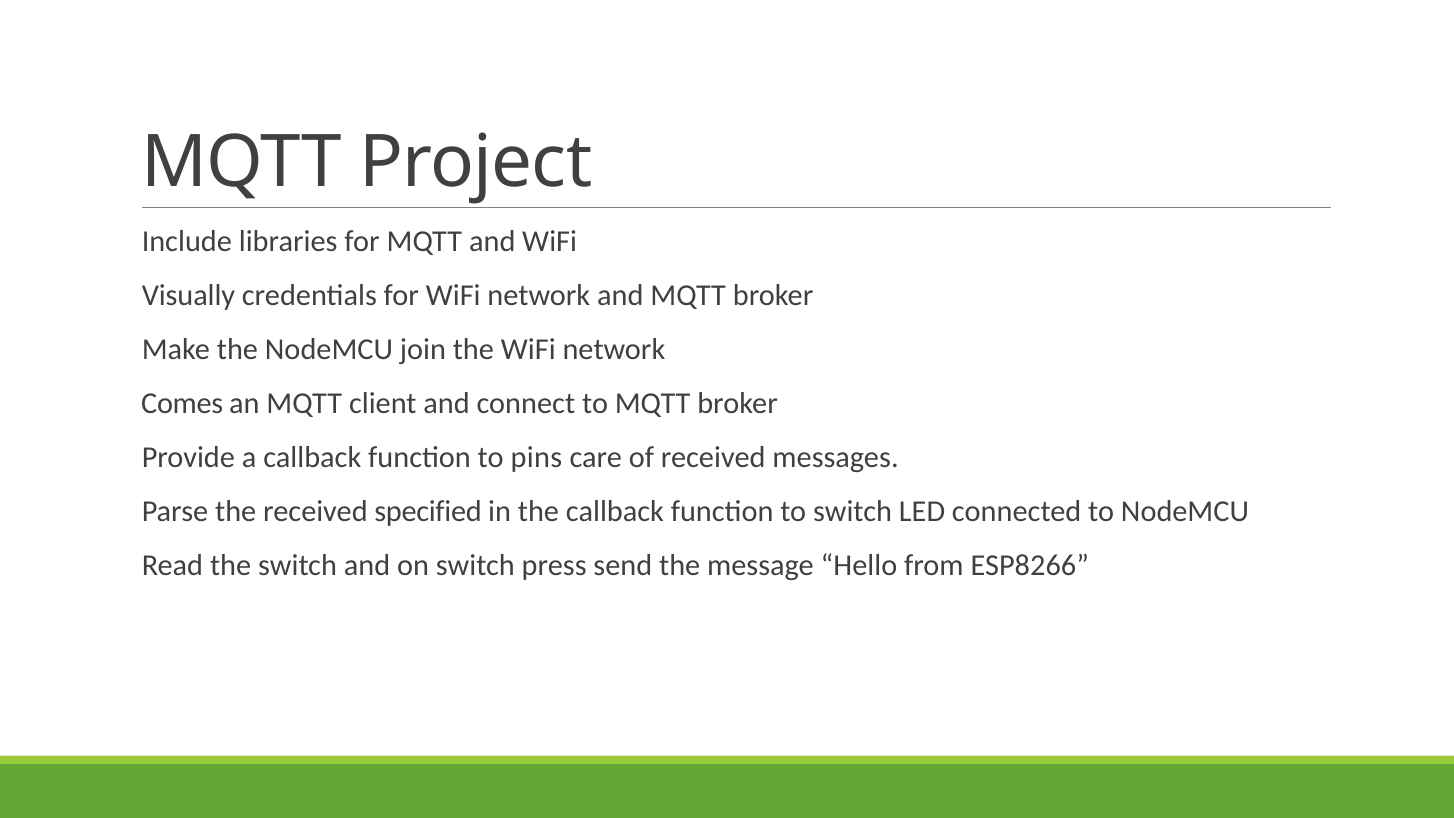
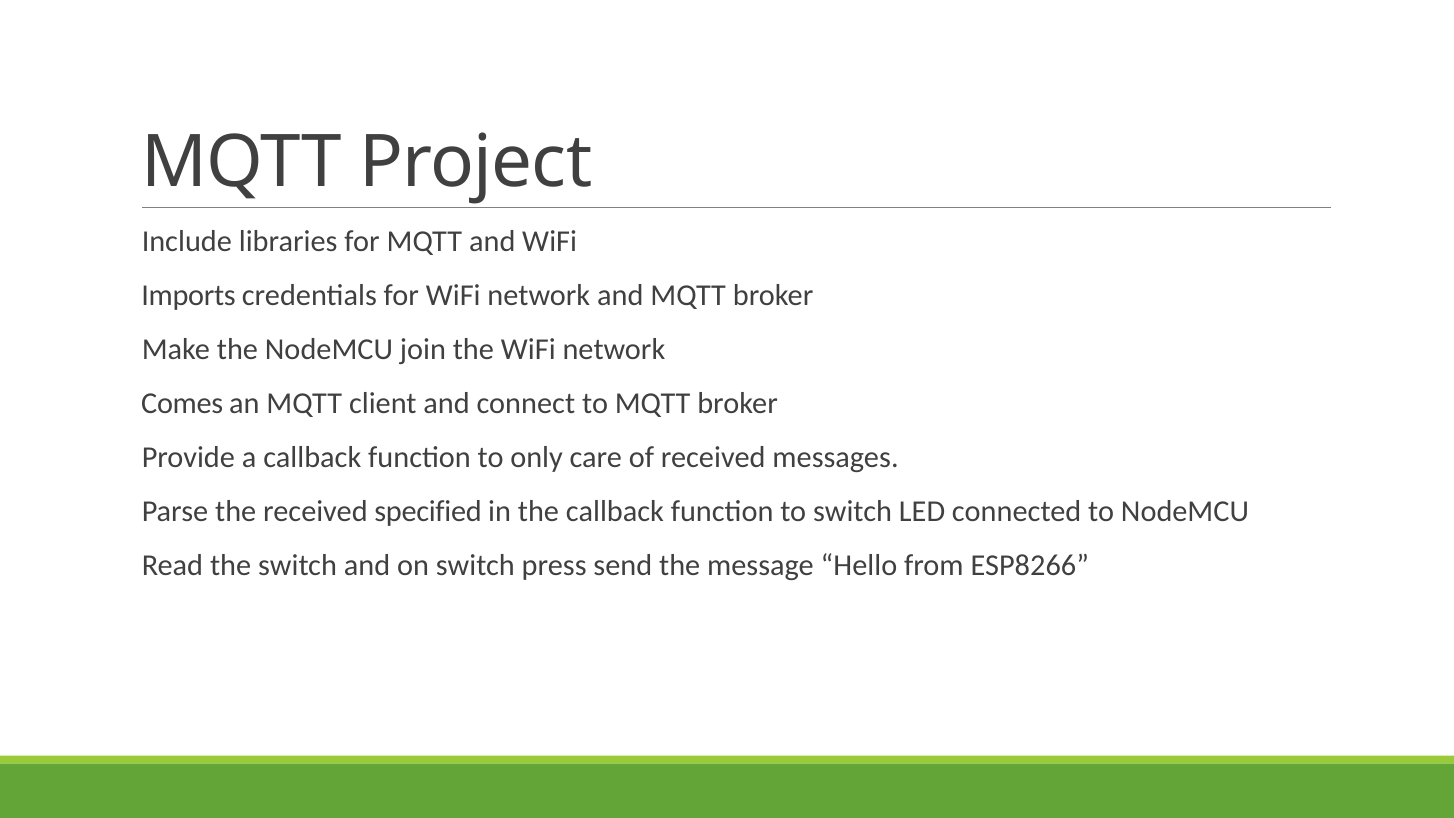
Visually: Visually -> Imports (189, 296)
pins: pins -> only (537, 457)
